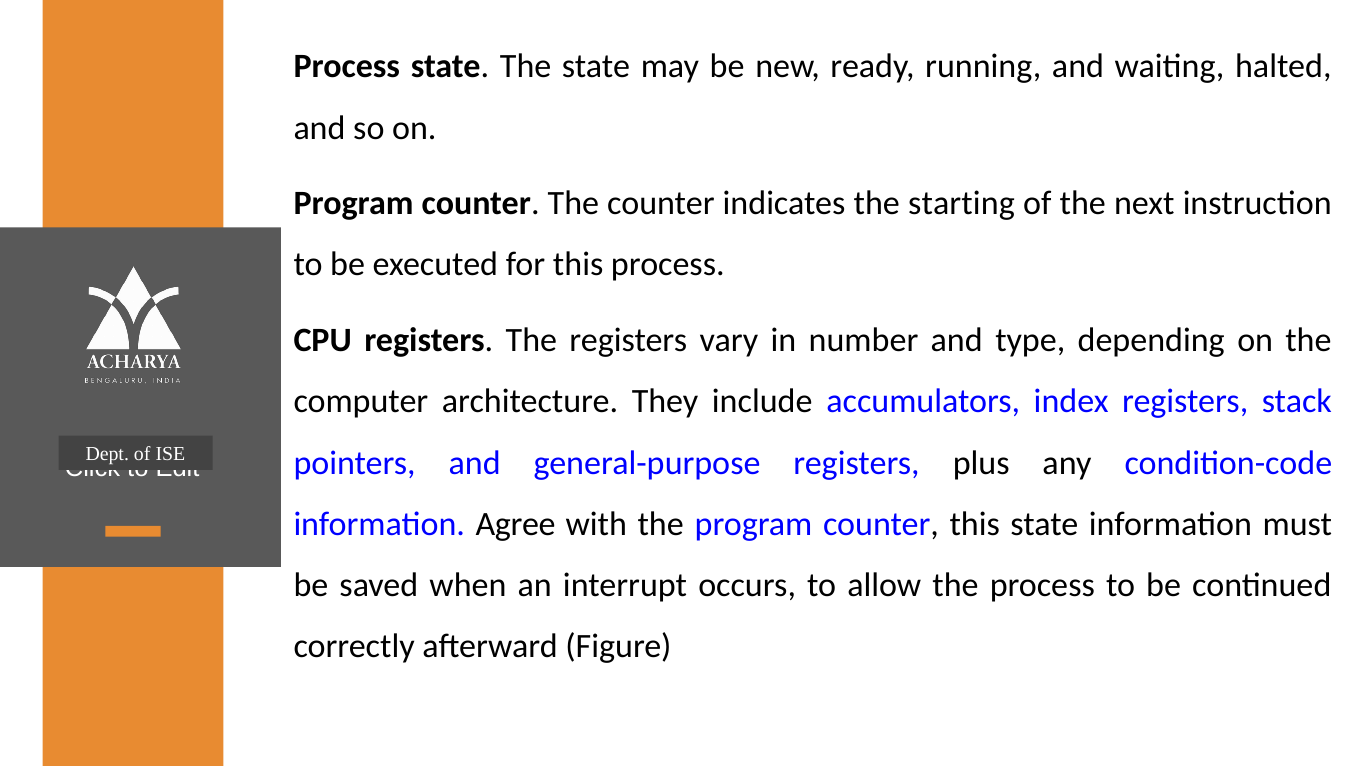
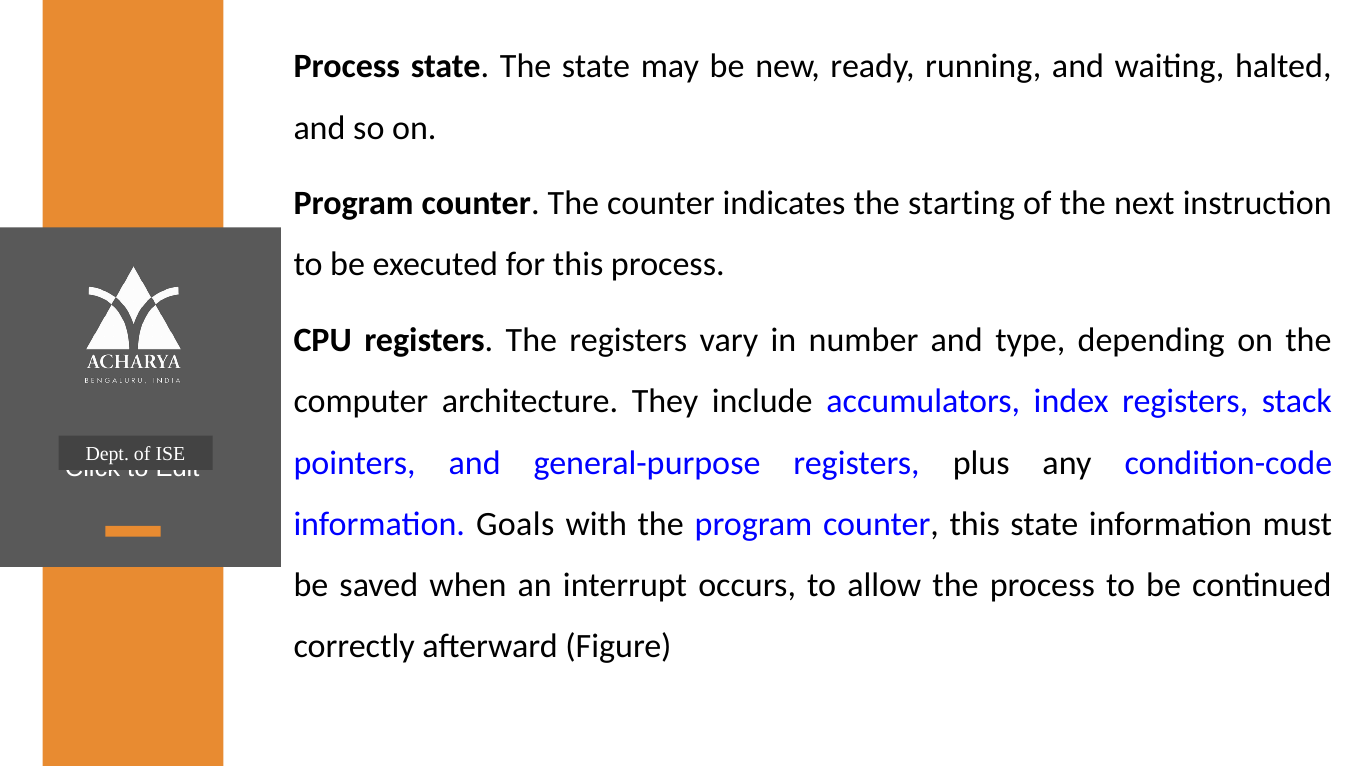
Agree: Agree -> Goals (515, 524)
